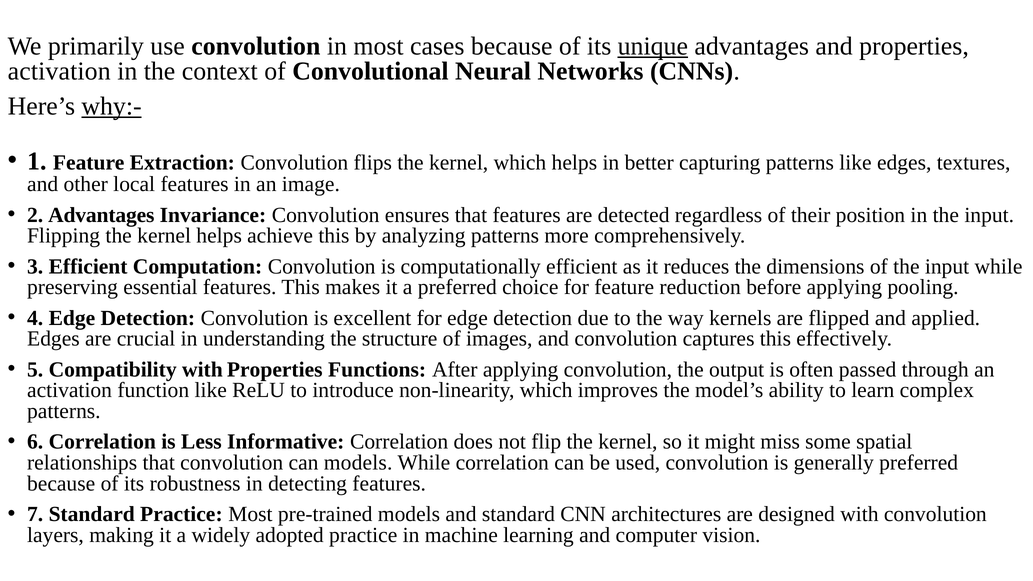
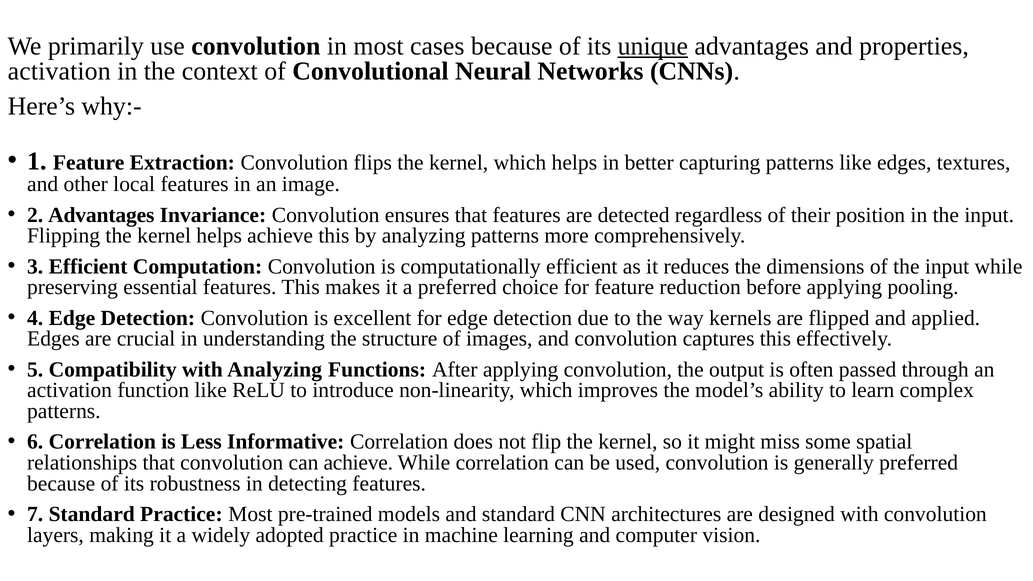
why:- underline: present -> none (112, 106)
with Properties: Properties -> Analyzing (275, 369)
can models: models -> achieve (358, 463)
